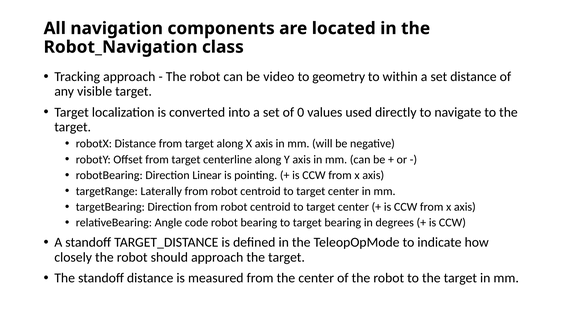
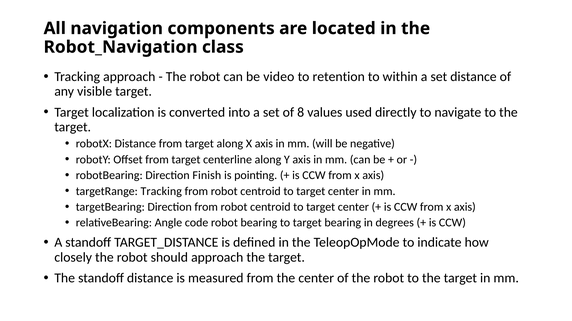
geometry: geometry -> retention (339, 77)
0: 0 -> 8 (301, 112)
Linear: Linear -> Finish (207, 176)
targetRange Laterally: Laterally -> Tracking (161, 192)
